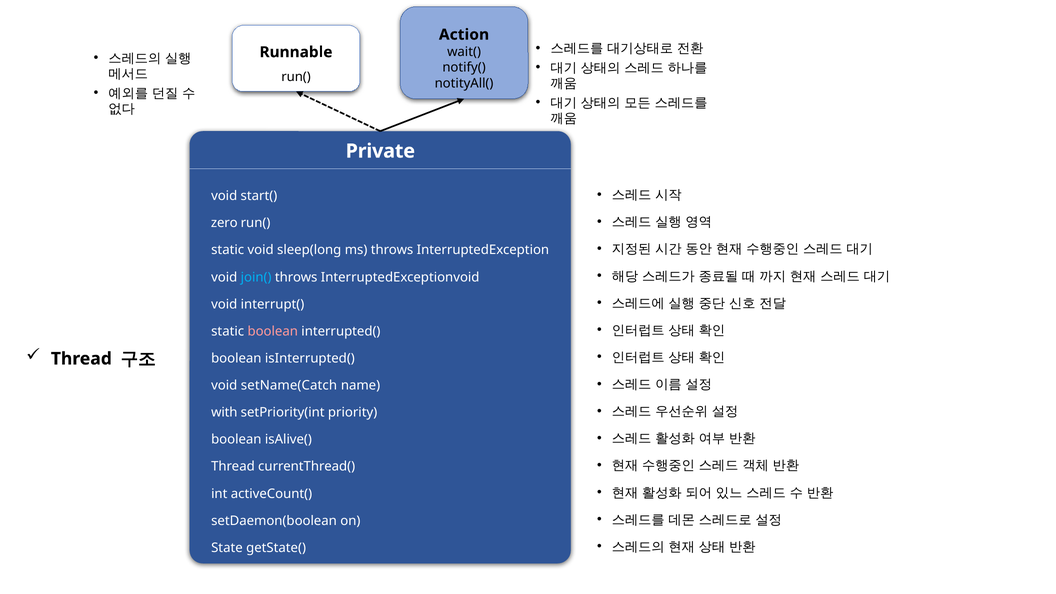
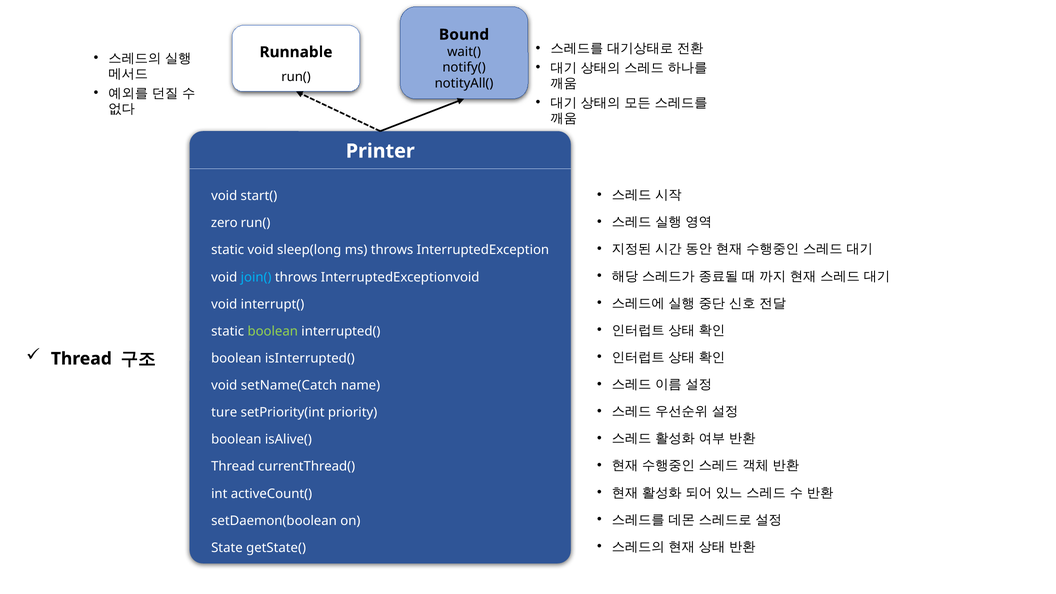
Action: Action -> Bound (464, 35)
Private: Private -> Printer (380, 151)
boolean colour: pink -> light green (273, 331)
with: with -> ture (224, 413)
